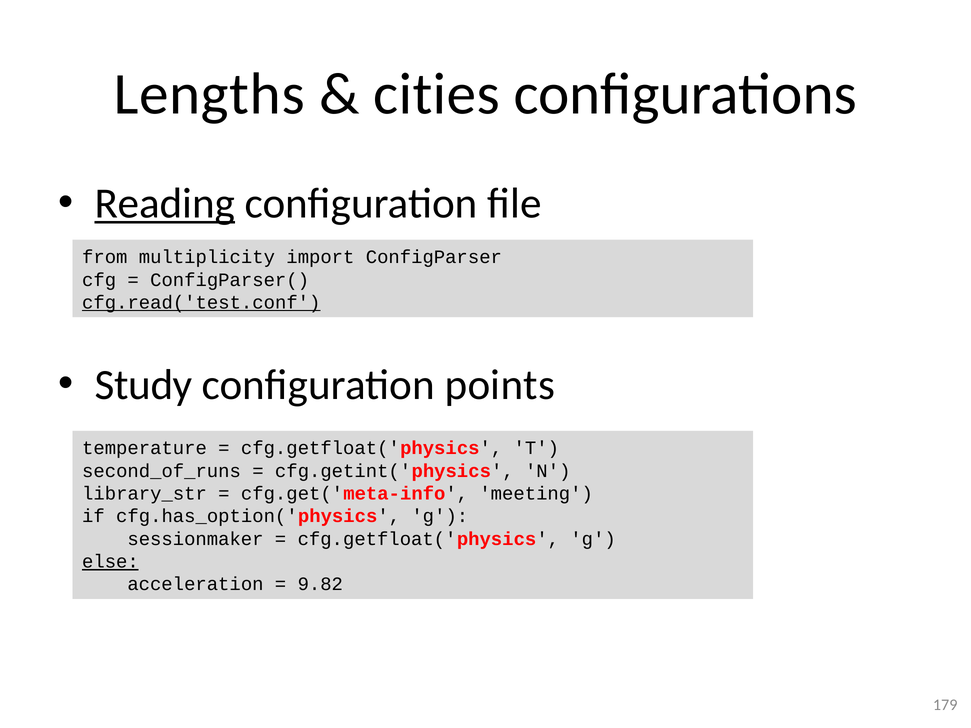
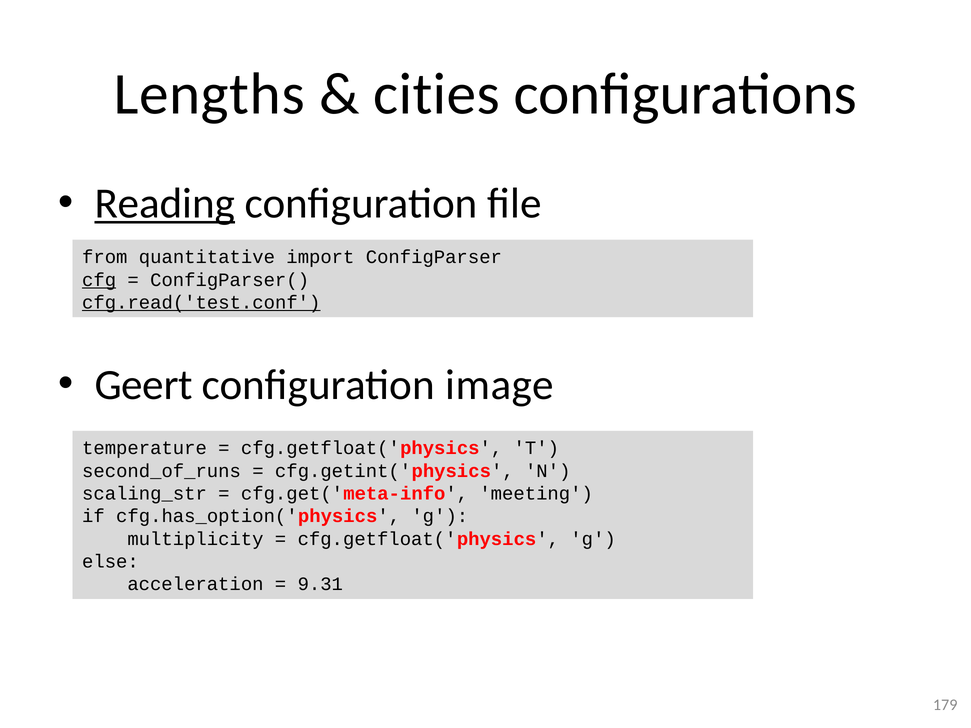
multiplicity: multiplicity -> quantitative (207, 257)
cfg underline: none -> present (99, 280)
Study: Study -> Geert (144, 385)
points: points -> image (500, 385)
library_str: library_str -> scaling_str (145, 494)
sessionmaker: sessionmaker -> multiplicity (195, 539)
else underline: present -> none (110, 562)
9.82: 9.82 -> 9.31 (320, 584)
